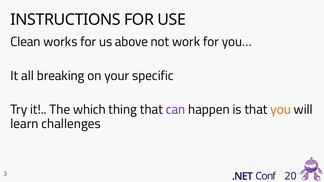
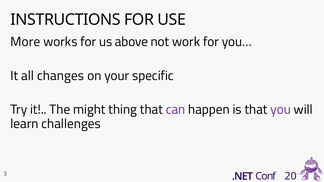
Clean: Clean -> More (25, 42)
breaking: breaking -> changes (61, 76)
which: which -> might (89, 110)
you colour: orange -> purple (281, 110)
